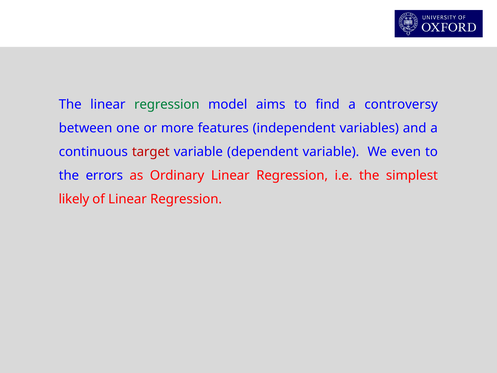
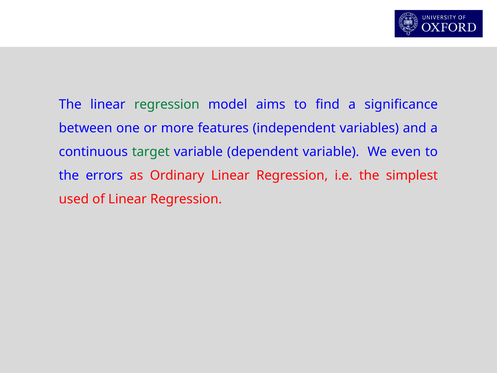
controversy: controversy -> significance (401, 104)
target colour: red -> green (151, 152)
likely: likely -> used (74, 199)
